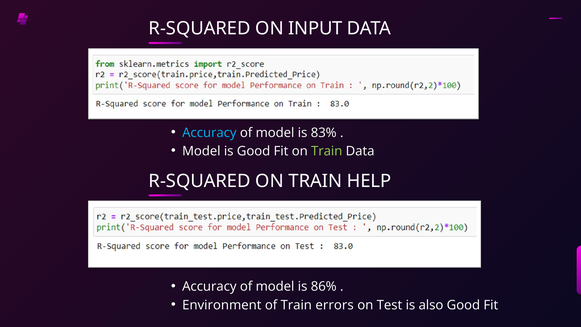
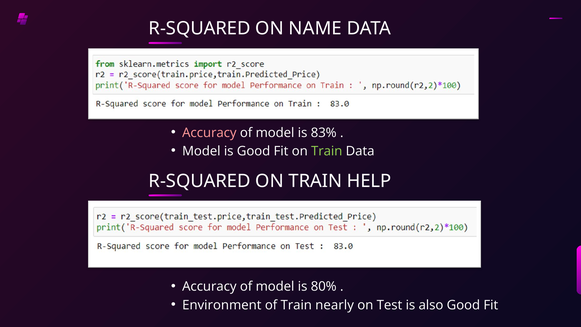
INPUT: INPUT -> NAME (315, 29)
Accuracy colour: light blue -> pink (209, 133)
86%: 86% -> 80% (324, 286)
errors: errors -> nearly (335, 305)
